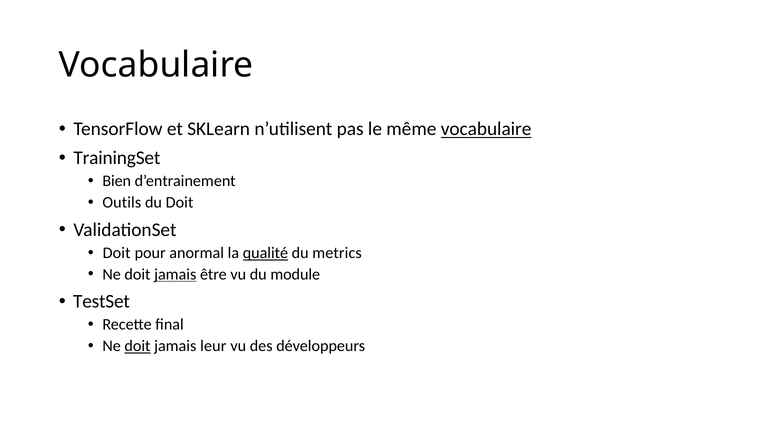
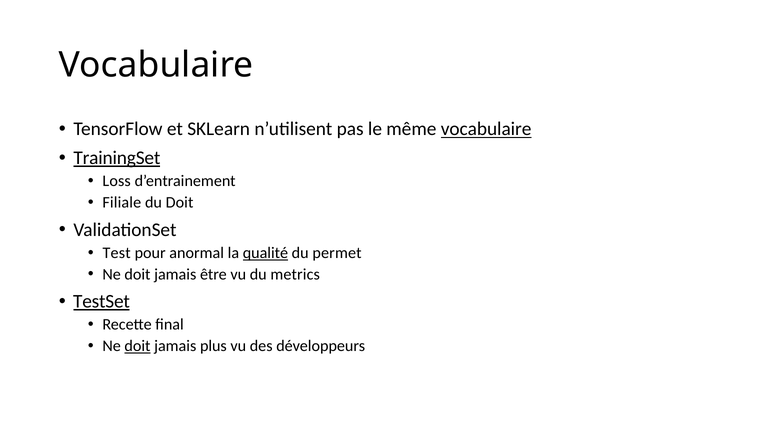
TrainingSet underline: none -> present (117, 158)
Bien: Bien -> Loss (117, 181)
Outils: Outils -> Filiale (122, 202)
Doit: Doit -> Test (117, 253)
metrics: metrics -> permet (337, 253)
jamais underline: present -> none (175, 274)
module: module -> metrics (295, 274)
TestSet underline: none -> present (101, 301)
leur: leur -> plus (213, 346)
